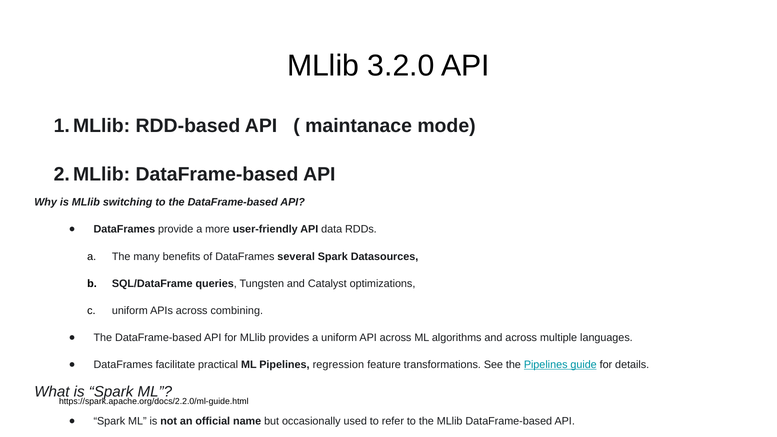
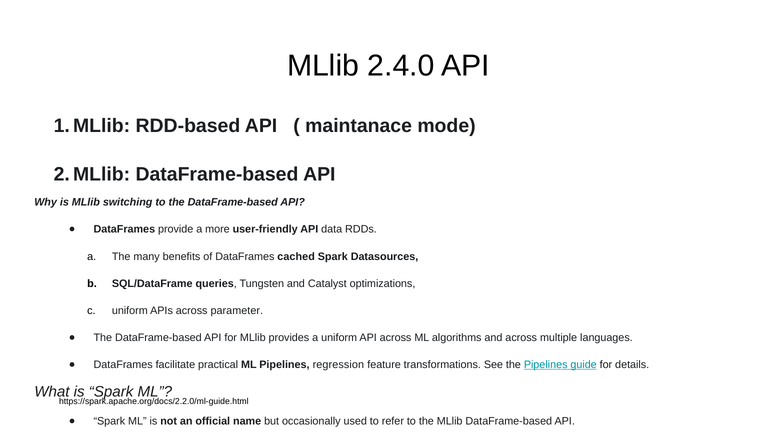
3.2.0: 3.2.0 -> 2.4.0 (401, 66)
several: several -> cached (296, 256)
combining: combining -> parameter (237, 311)
